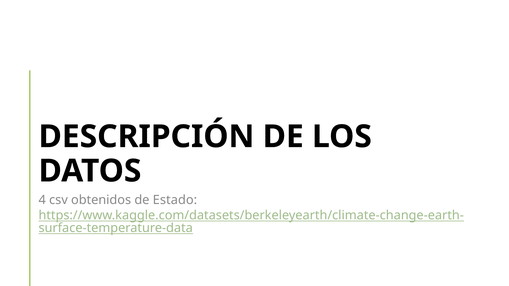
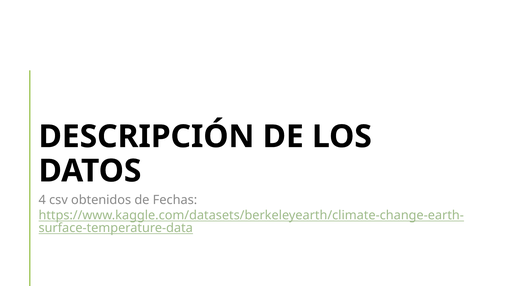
Estado: Estado -> Fechas (175, 200)
